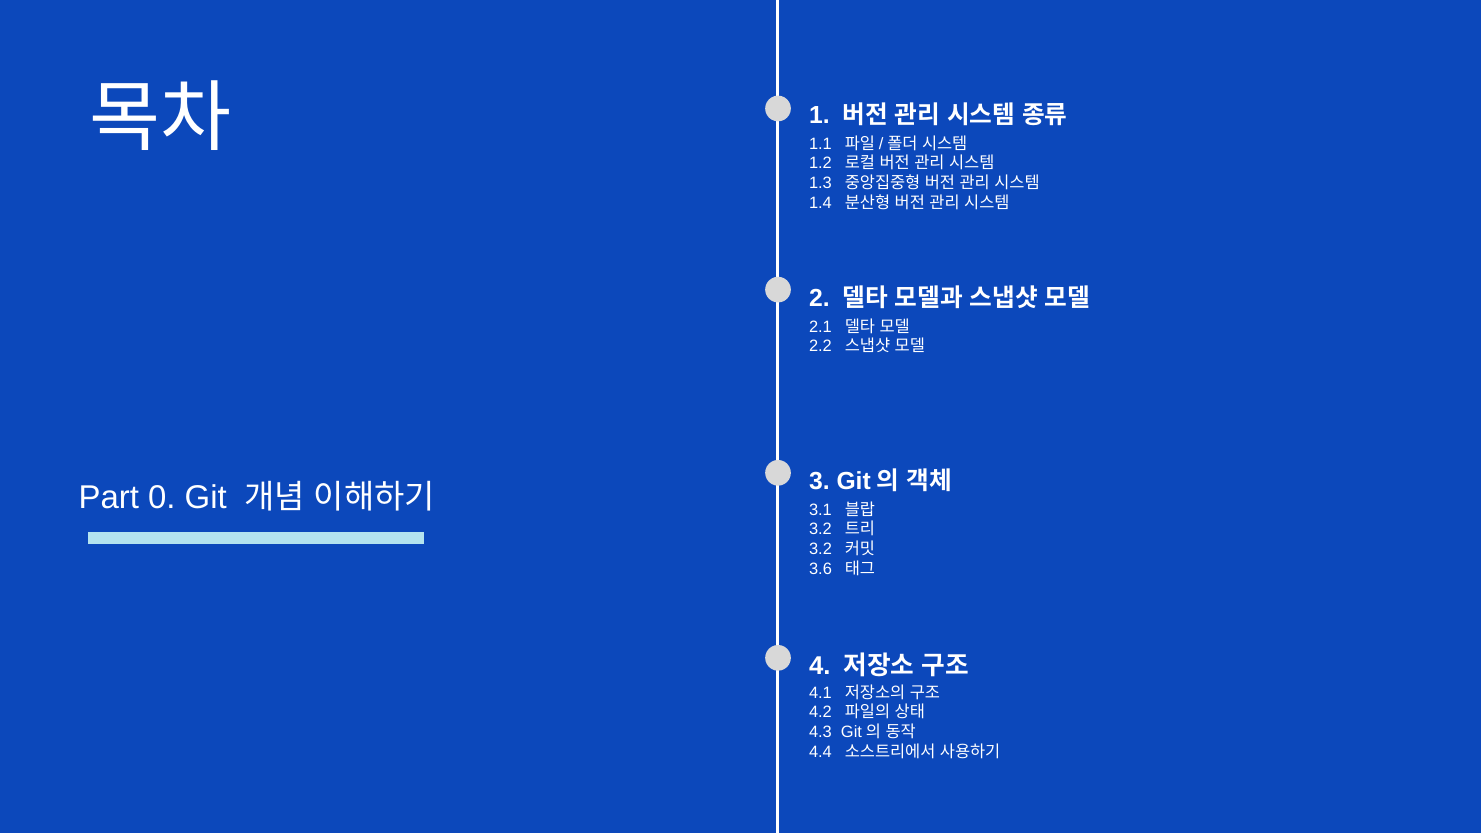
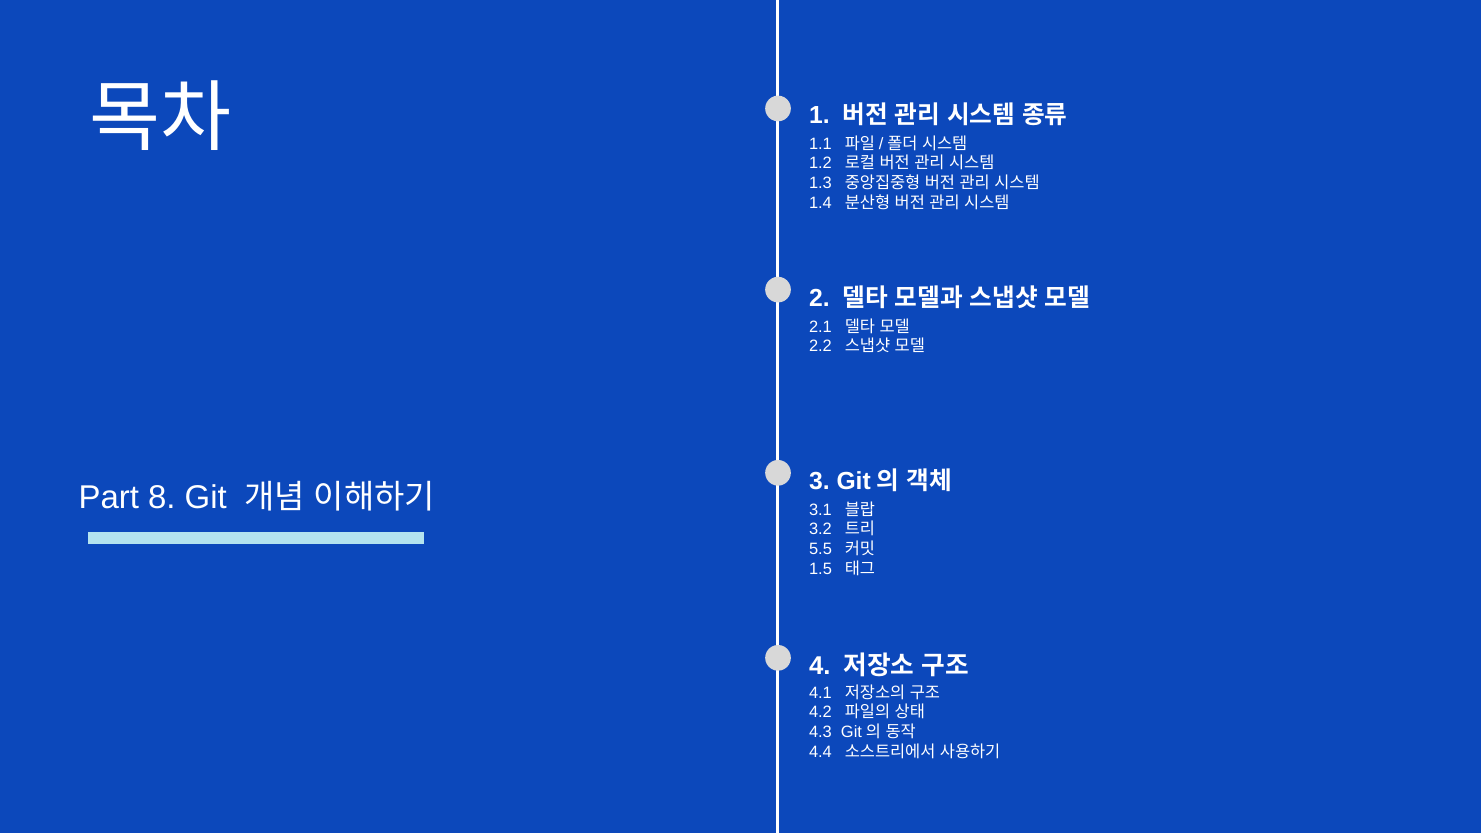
0: 0 -> 8 (162, 498)
3.2: 3.2 -> 5.5 (821, 549)
3.6: 3.6 -> 1.5 (821, 569)
